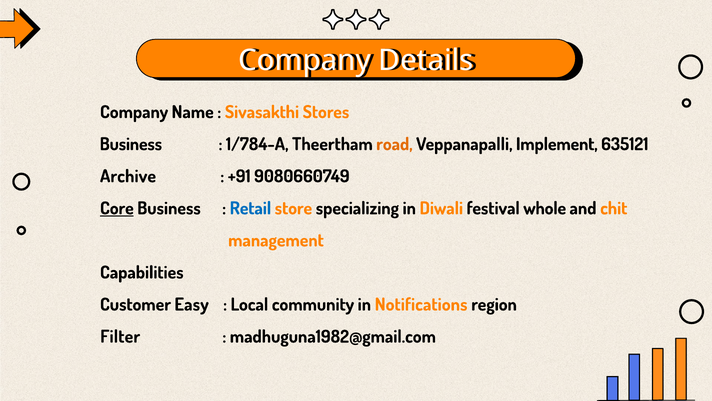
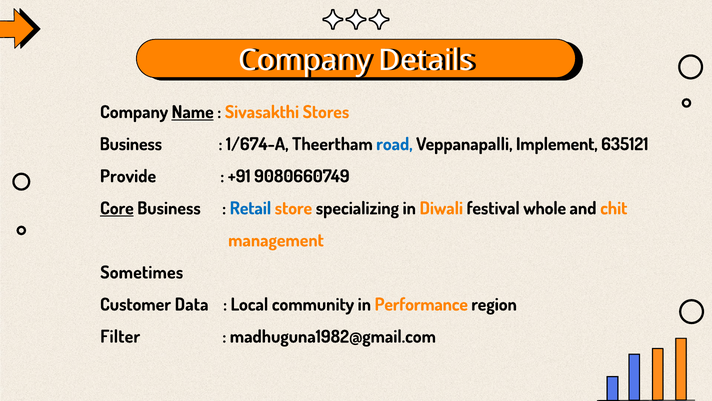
Name underline: none -> present (193, 112)
1/784-A: 1/784-A -> 1/674-A (257, 144)
road colour: orange -> blue (394, 144)
Archive: Archive -> Provide (128, 176)
Capabilities: Capabilities -> Sometimes (142, 272)
Easy: Easy -> Data (192, 304)
Notifications: Notifications -> Performance (421, 304)
